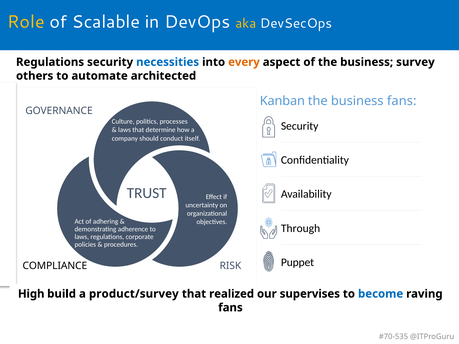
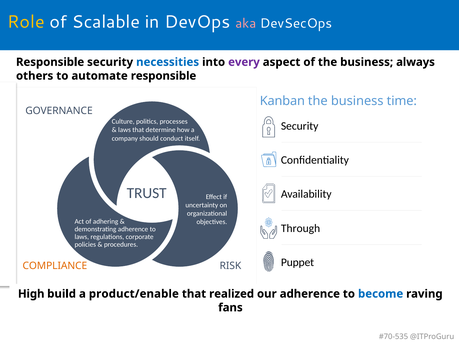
aka colour: yellow -> pink (246, 24)
Regulations: Regulations -> Responsible (50, 62)
every colour: orange -> purple (244, 62)
survey: survey -> always (416, 62)
automate architected: architected -> responsible (163, 76)
business fans: fans -> time (402, 101)
COMPLIANCE colour: black -> orange (55, 266)
product/survey: product/survey -> product/enable (134, 294)
our supervises: supervises -> adherence (310, 294)
